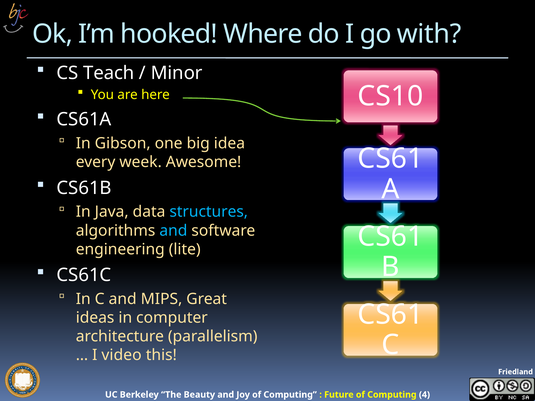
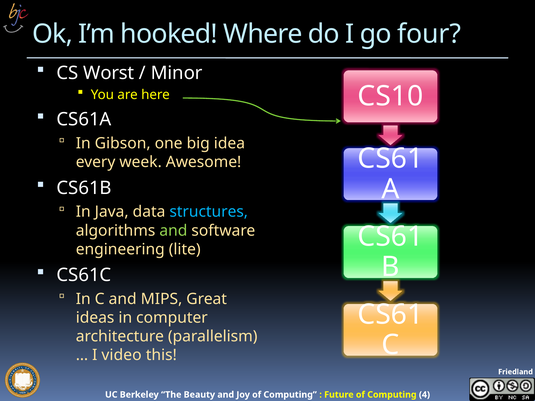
with: with -> four (429, 34)
Teach: Teach -> Worst (109, 73)
and colour: light blue -> light green (173, 231)
